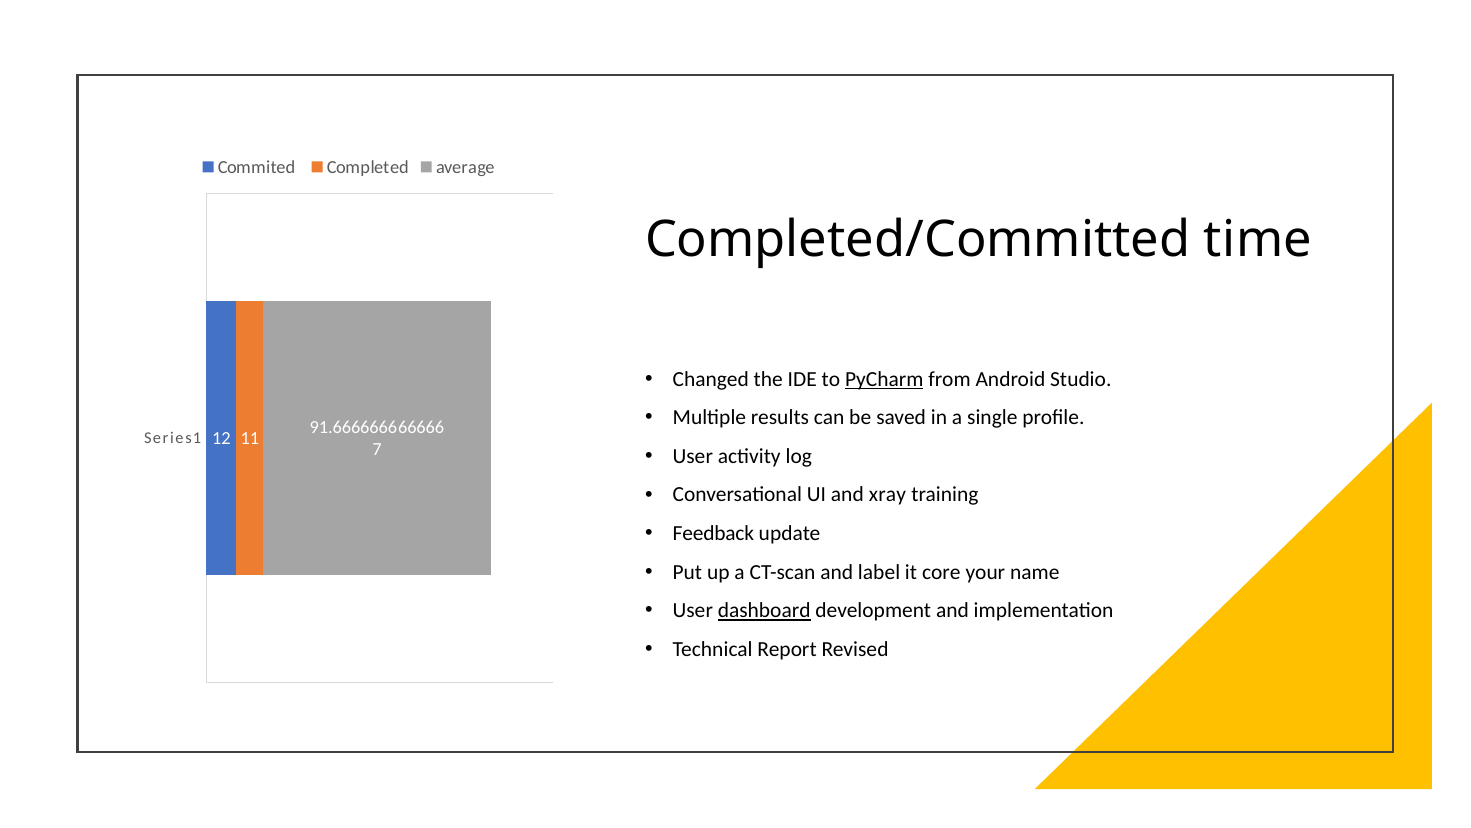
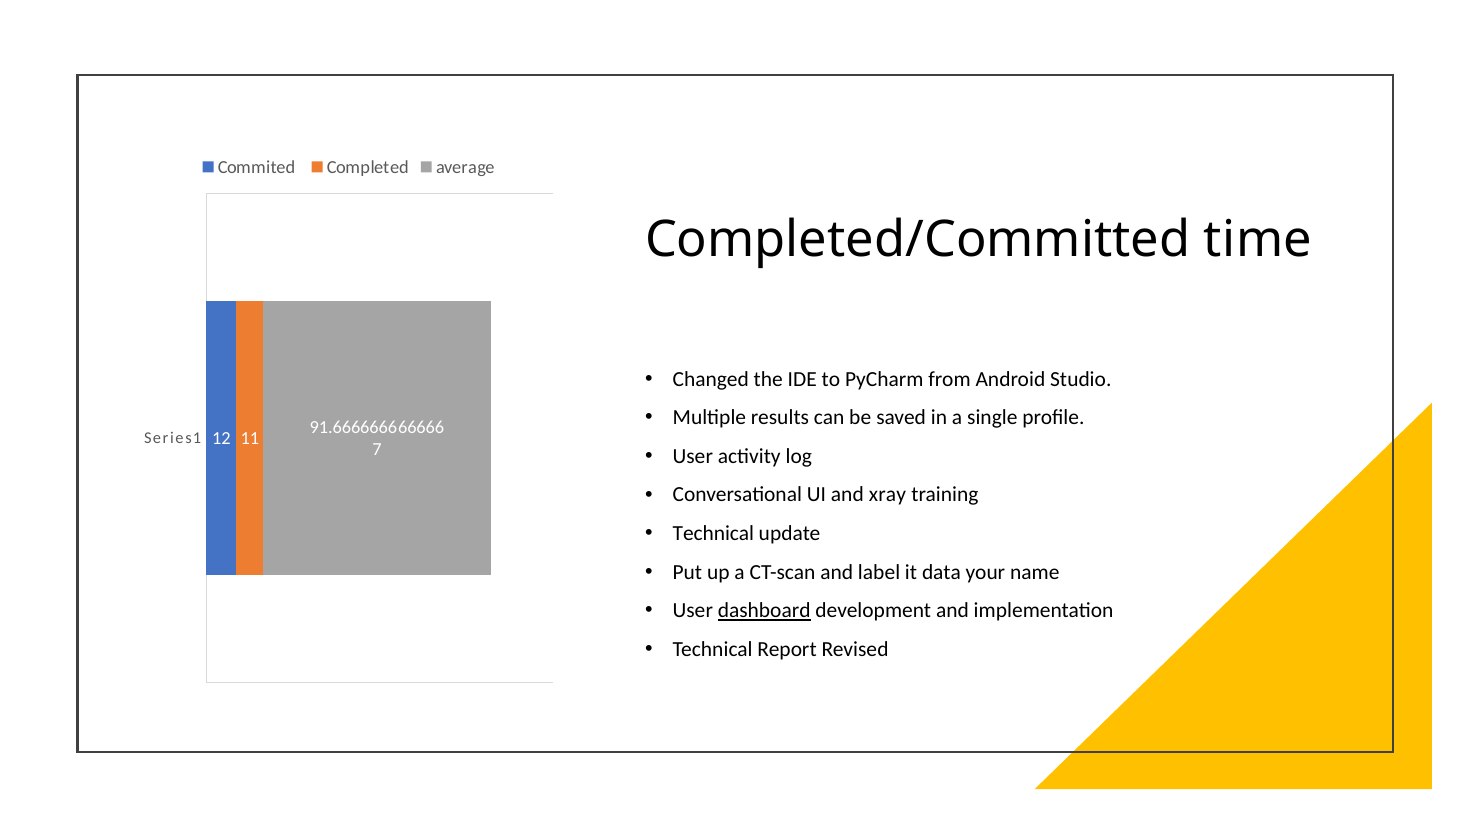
PyCharm underline: present -> none (884, 379)
Feedback: Feedback -> Technical (713, 533)
core: core -> data (941, 572)
